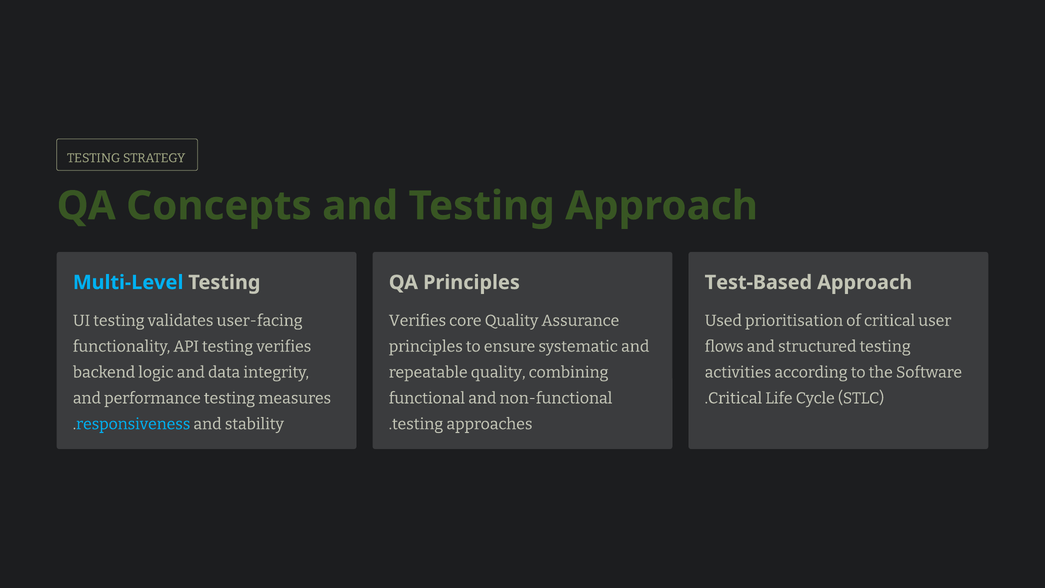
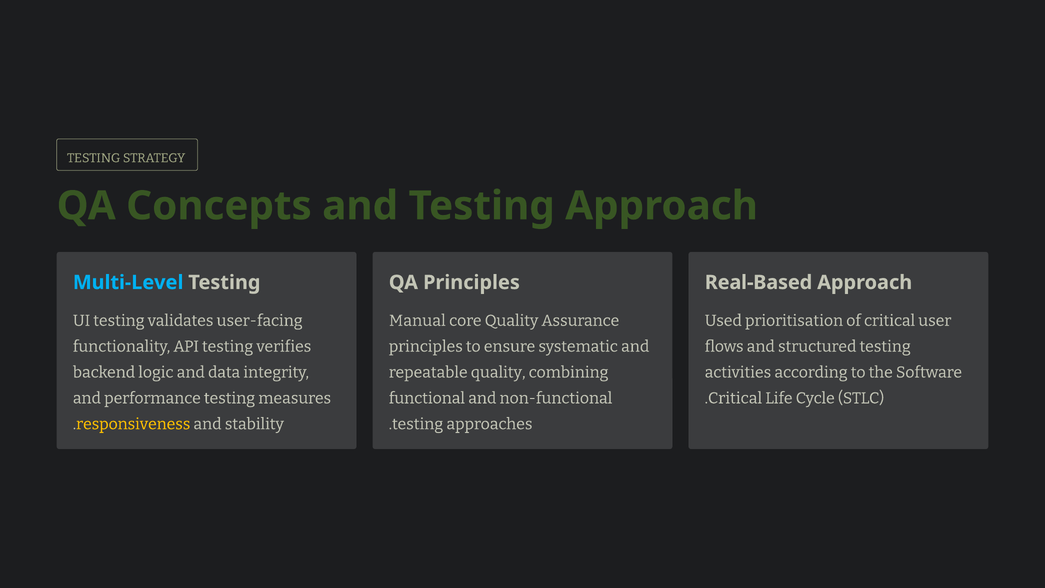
Test-Based: Test-Based -> Real-Based (758, 282)
Verifies: Verifies -> Manual (417, 321)
responsiveness colour: light blue -> yellow (133, 424)
